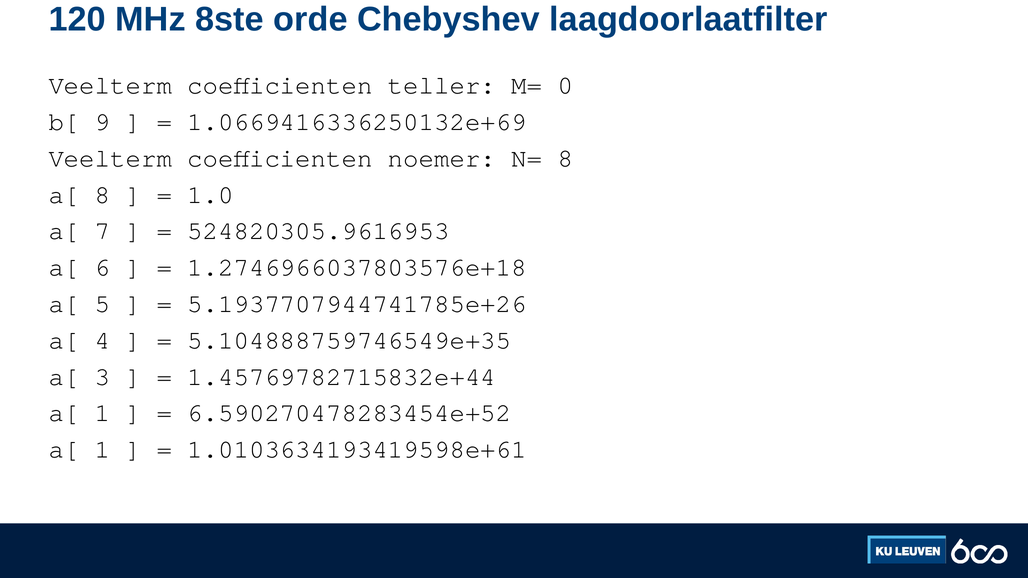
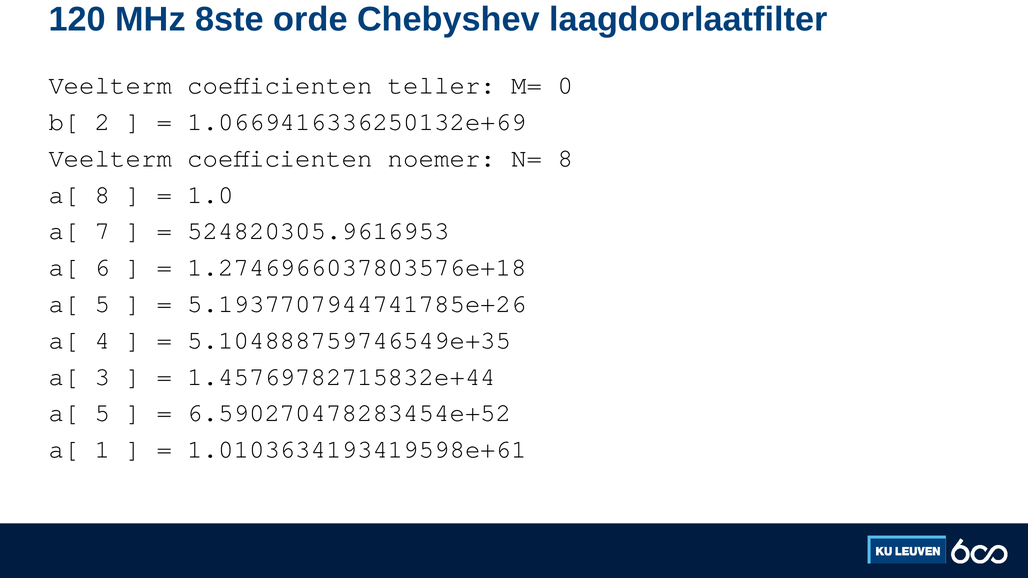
9: 9 -> 2 (103, 122)
1: 1 -> 5 (103, 413)
